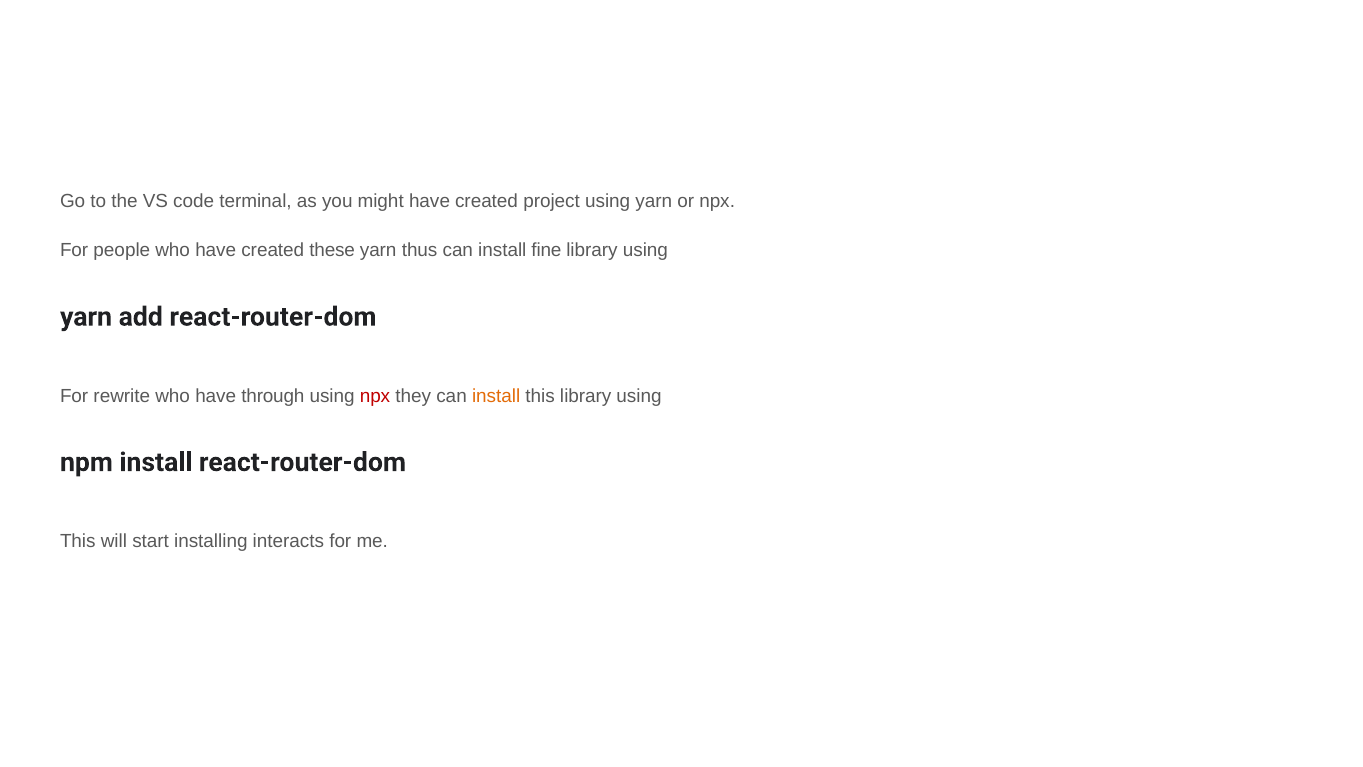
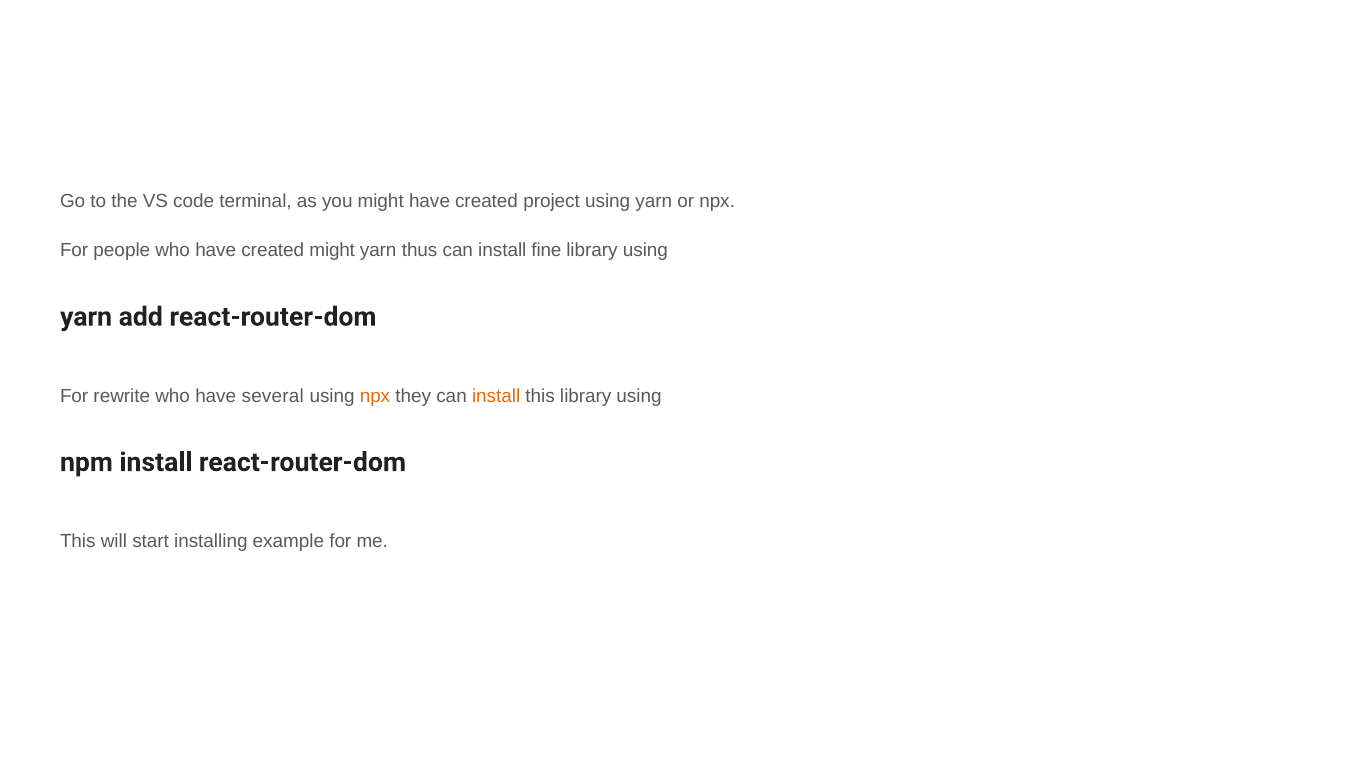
created these: these -> might (332, 250)
through: through -> several (273, 396)
npx colour: red -> orange (375, 396)
interacts: interacts -> example (288, 541)
